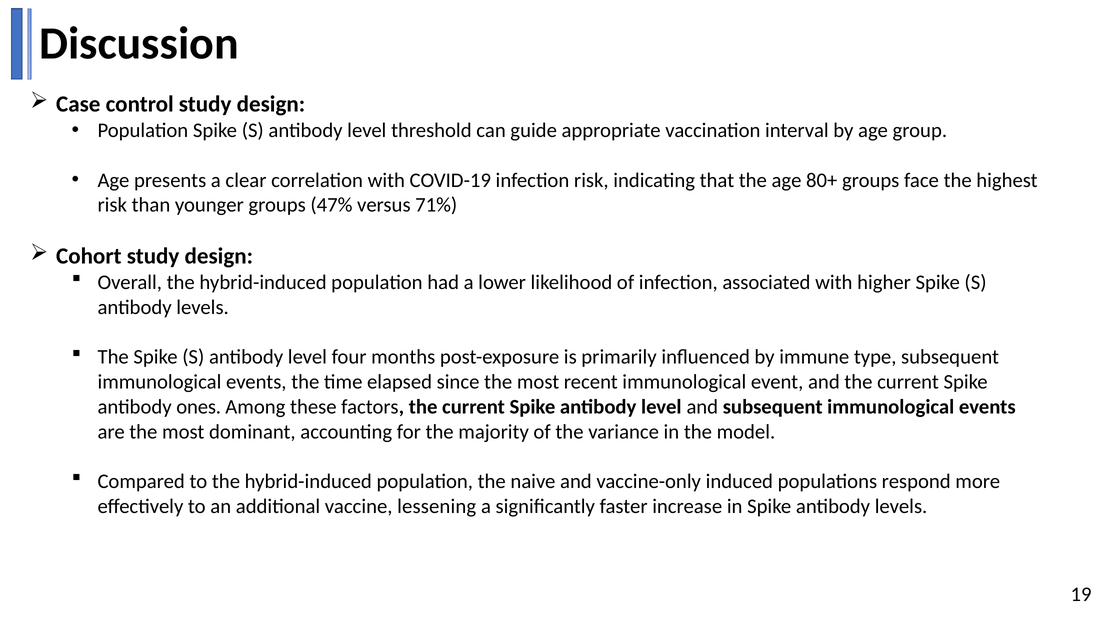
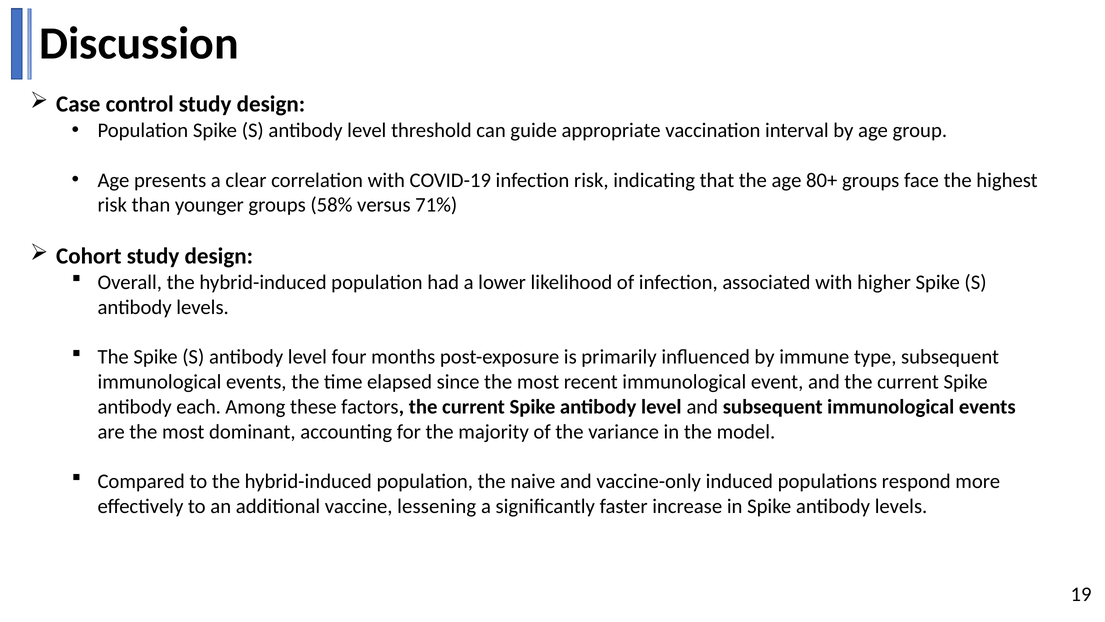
47%: 47% -> 58% (331, 205)
ones: ones -> each (199, 407)
